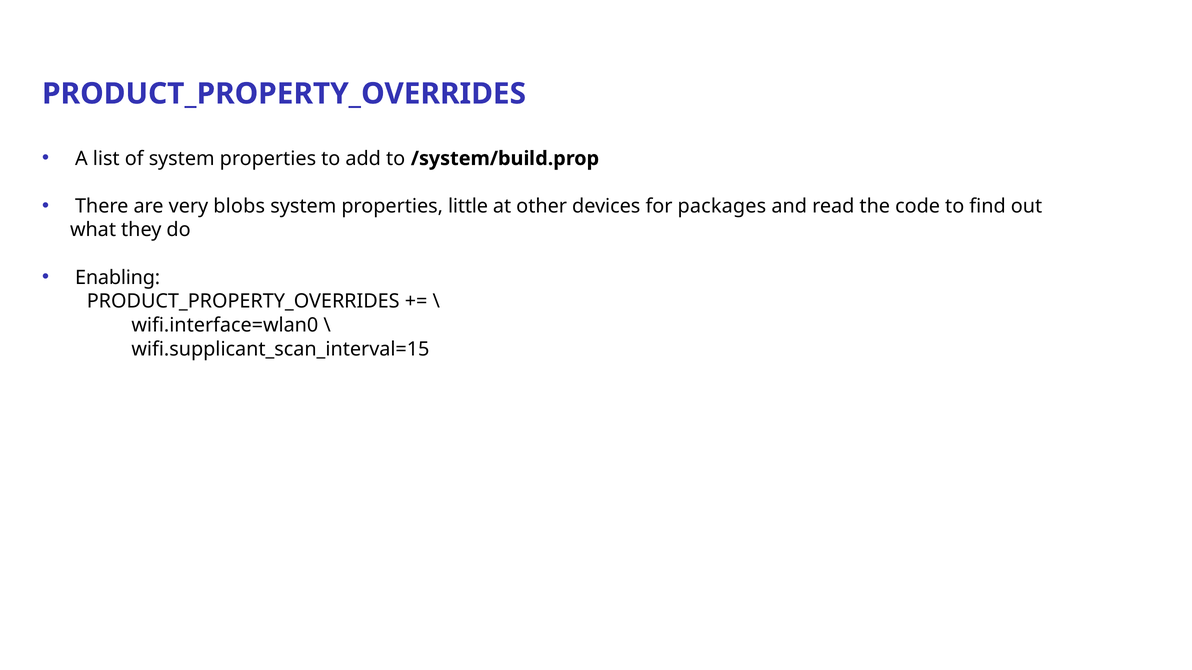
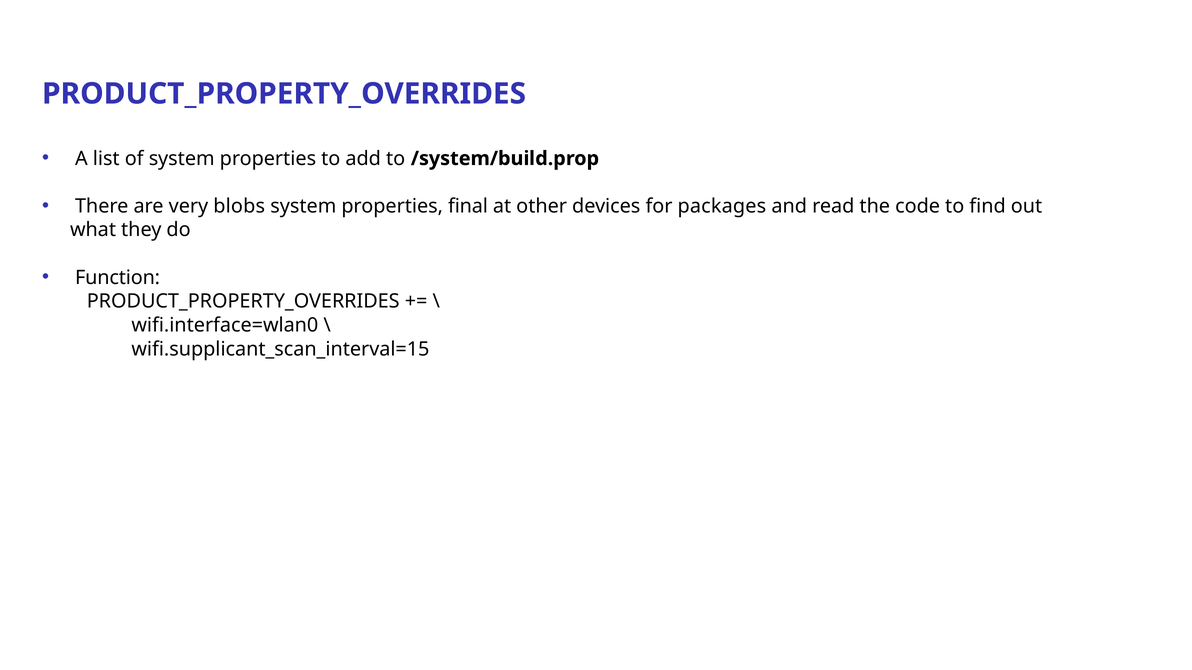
little: little -> final (468, 206)
Enabling: Enabling -> Function (118, 278)
